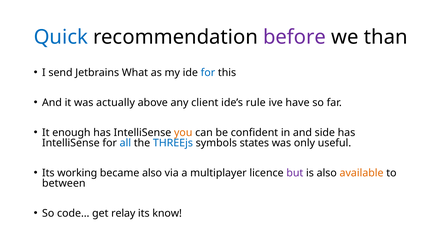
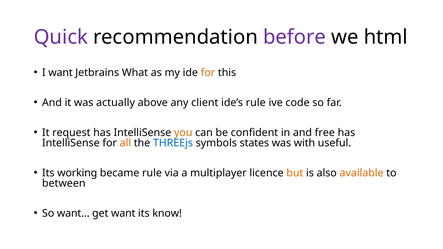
Quick colour: blue -> purple (61, 37)
than: than -> html (386, 37)
I send: send -> want (61, 73)
for colour: blue -> orange (208, 73)
have: have -> code (298, 103)
enough: enough -> request (71, 133)
side: side -> free (325, 133)
all colour: blue -> orange (125, 143)
only: only -> with (304, 143)
became also: also -> rule (152, 173)
but colour: purple -> orange (295, 173)
code…: code… -> want… (73, 214)
get relay: relay -> want (123, 214)
